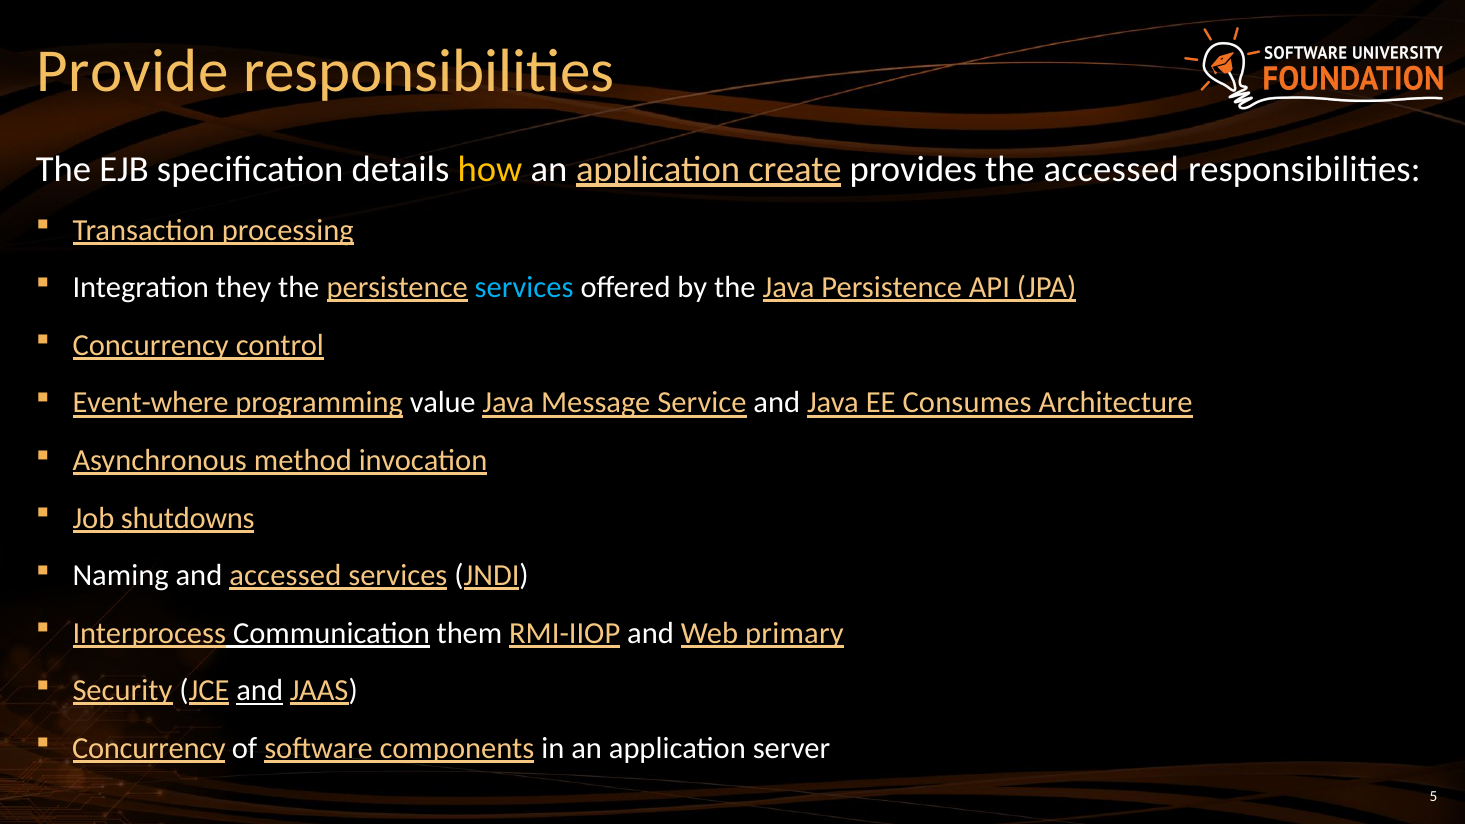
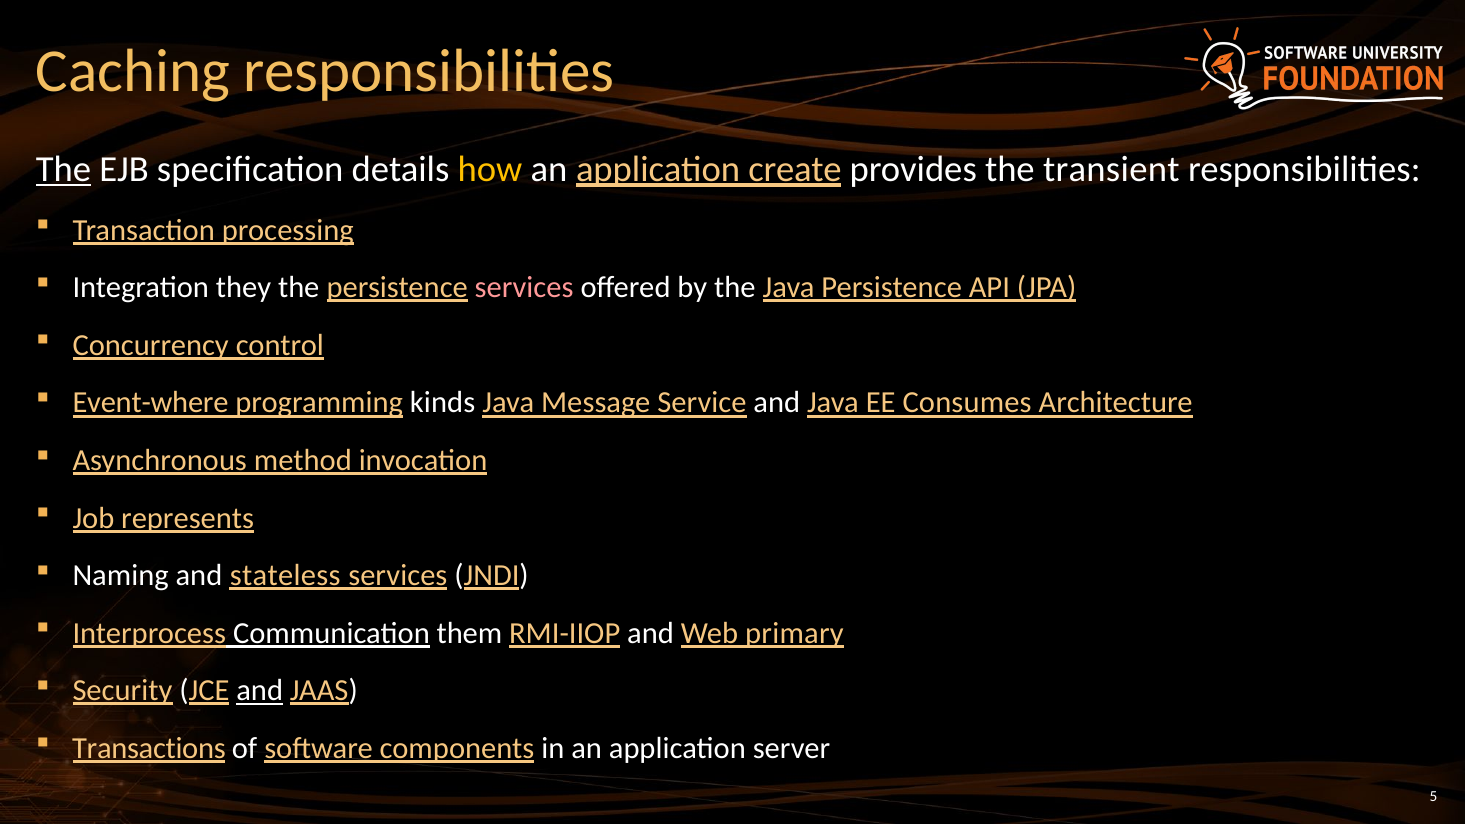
Provide: Provide -> Caching (133, 71)
The underline: none -> present (63, 169)
the accessed: accessed -> transient (1111, 169)
services colour: light blue -> pink (524, 288)
value: value -> kinds (443, 403)
shutdowns: shutdowns -> represents (188, 518)
and accessed: accessed -> stateless (285, 576)
Concurrency: Concurrency -> Transactions (149, 749)
